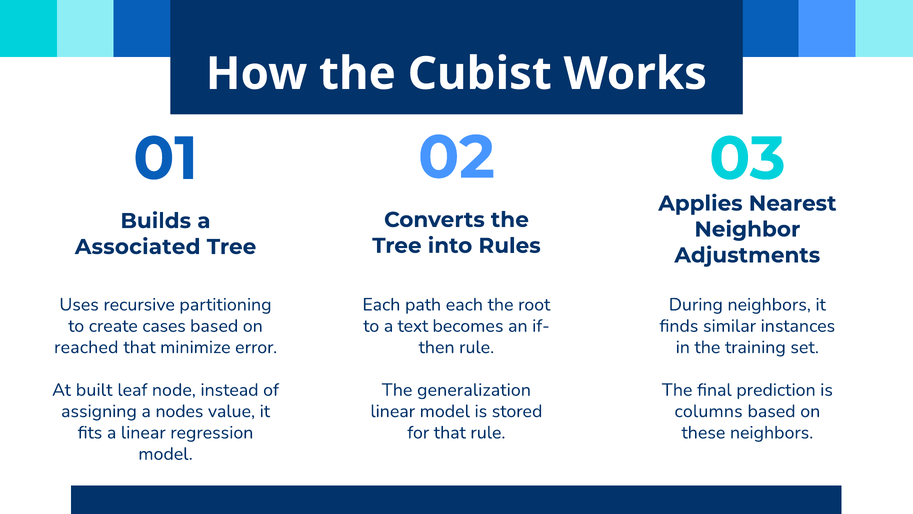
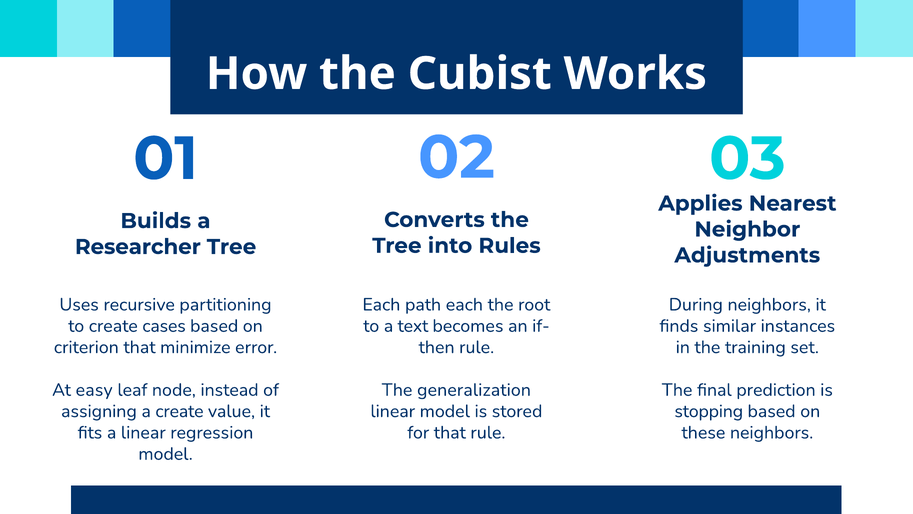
Associated: Associated -> Researcher (138, 247)
reached: reached -> criterion (86, 347)
built: built -> easy (94, 390)
a nodes: nodes -> create (179, 411)
columns: columns -> stopping (709, 411)
